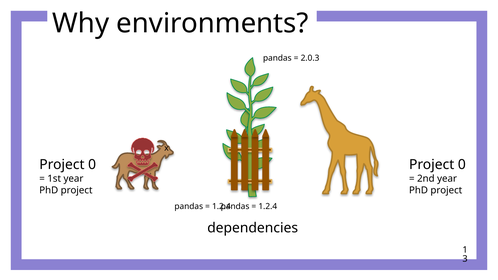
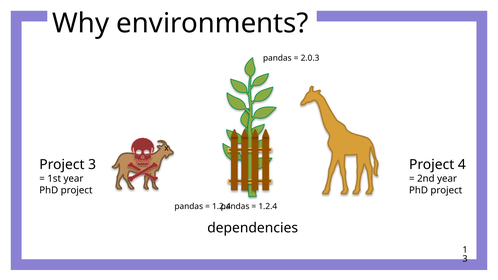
0: 0 -> 3 (92, 165)
0: 0 -> 4 (462, 165)
